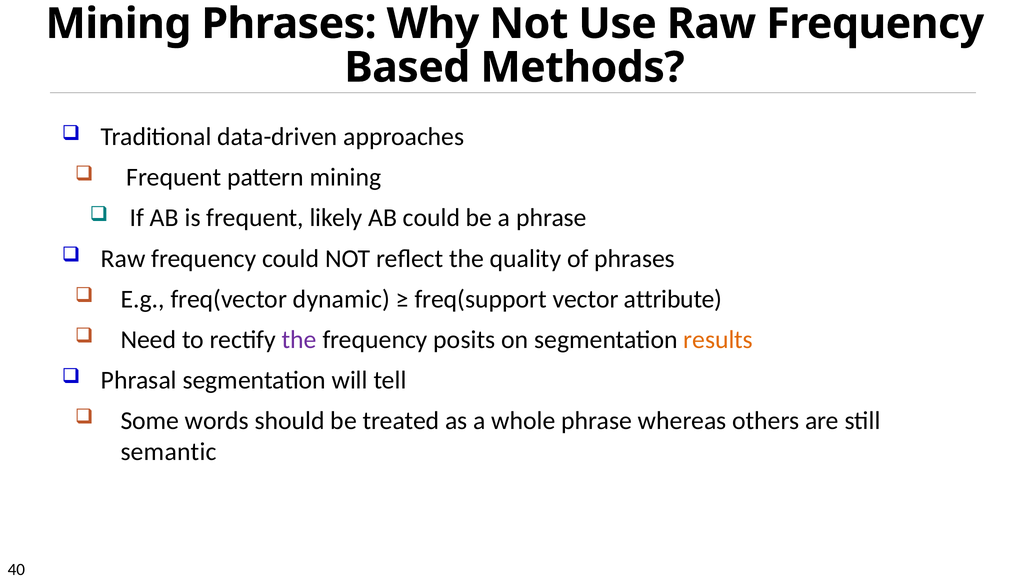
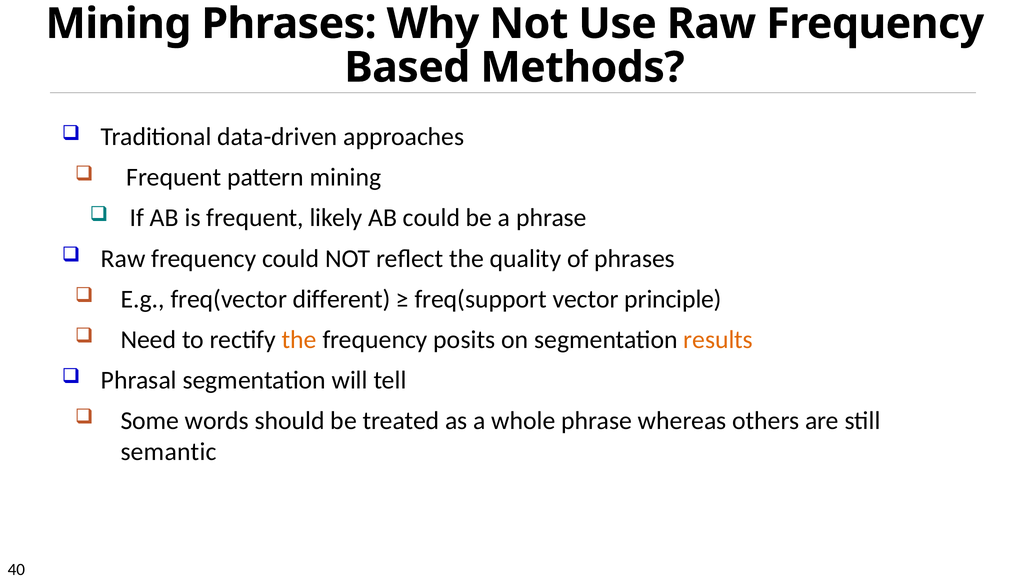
dynamic: dynamic -> different (342, 299)
attribute: attribute -> principle (673, 299)
the colour: purple -> orange (299, 340)
